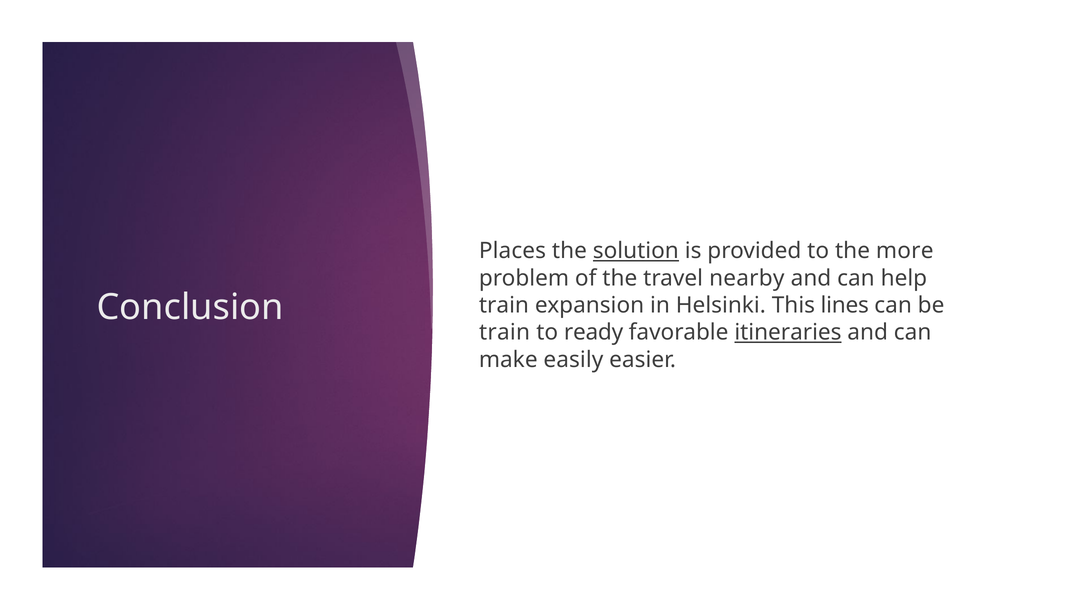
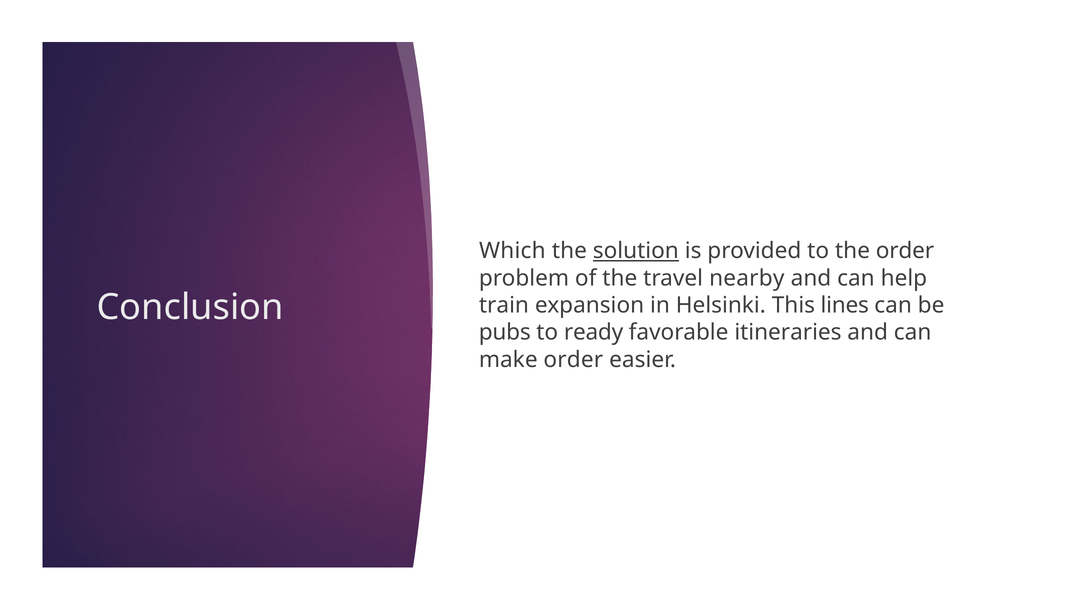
Places: Places -> Which (512, 251)
the more: more -> order (905, 251)
train: train -> pubs (505, 333)
itineraries underline: present -> none (788, 333)
make easily: easily -> order (573, 360)
